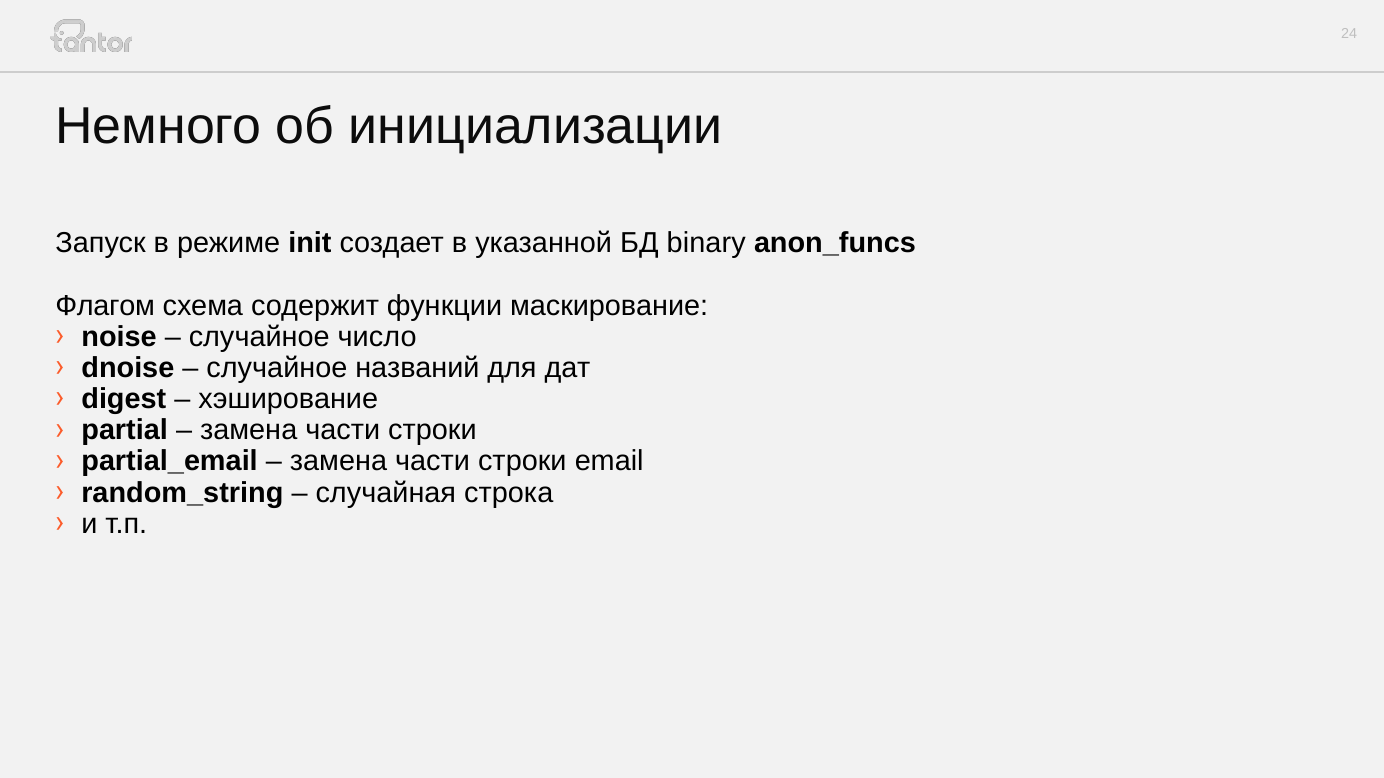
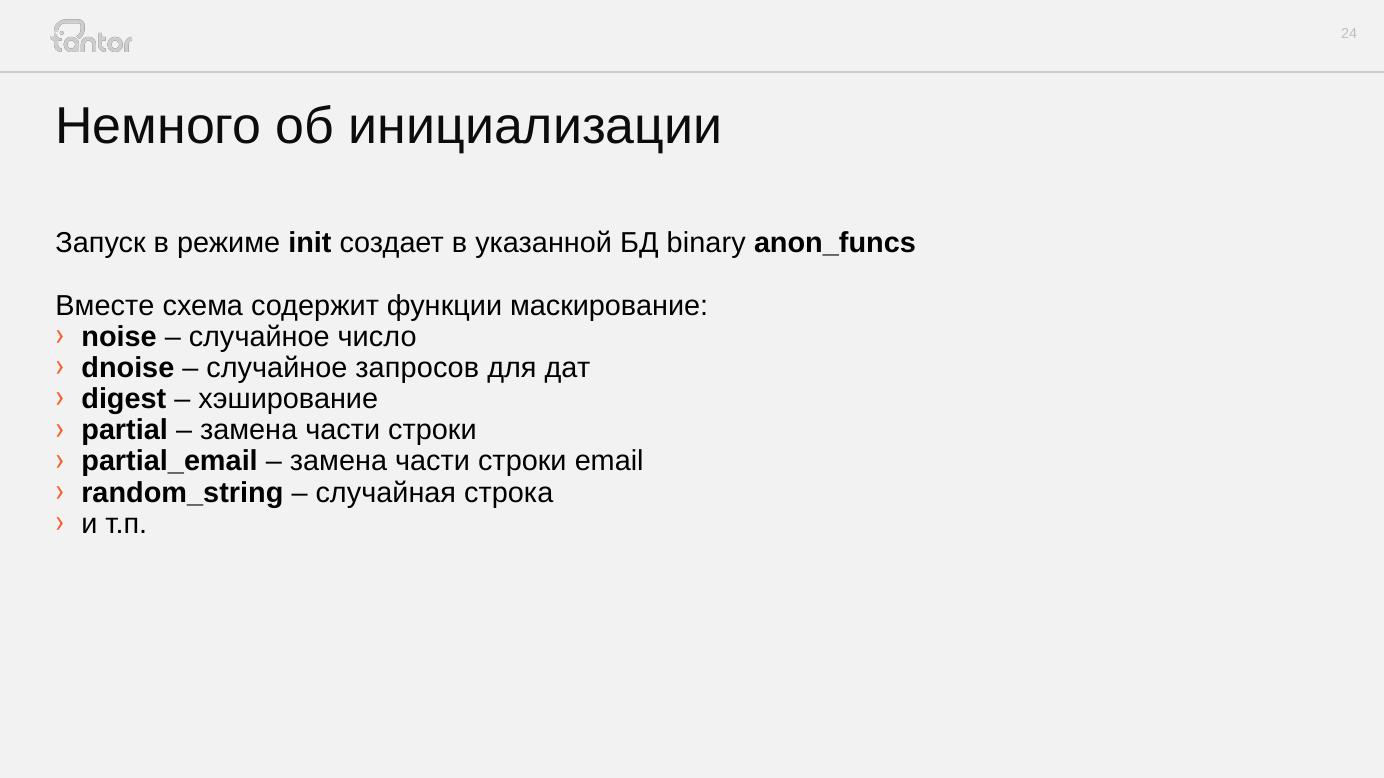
Флагом: Флагом -> Вместе (105, 306)
названий: названий -> запросов (417, 368)
